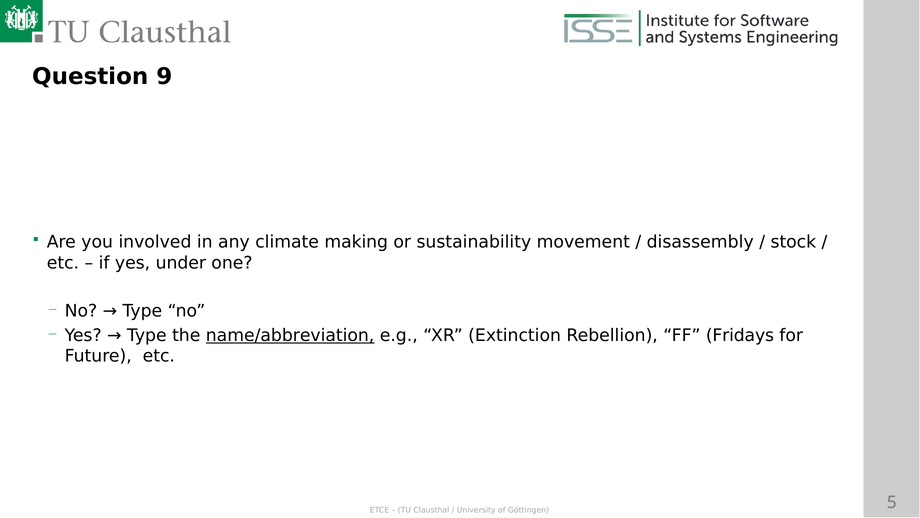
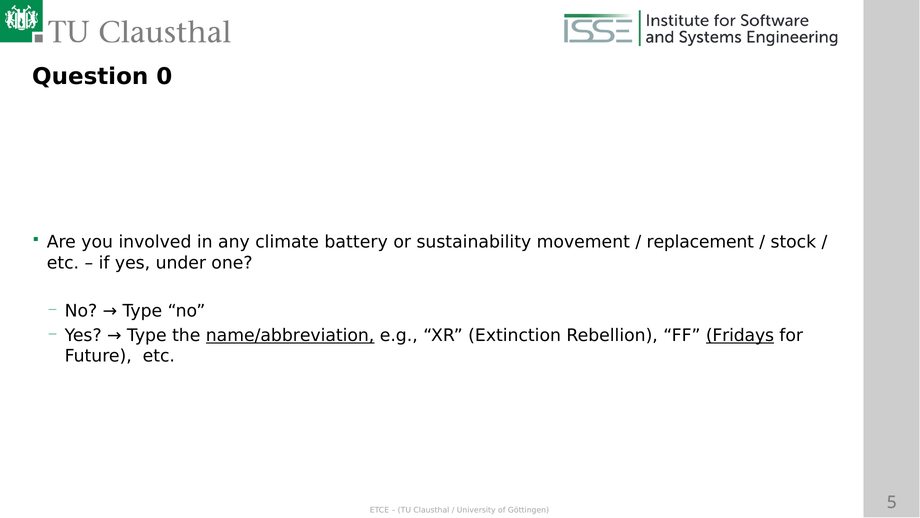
9: 9 -> 0 (164, 77)
making: making -> battery (356, 242)
disassembly: disassembly -> replacement (700, 242)
Fridays underline: none -> present (740, 335)
